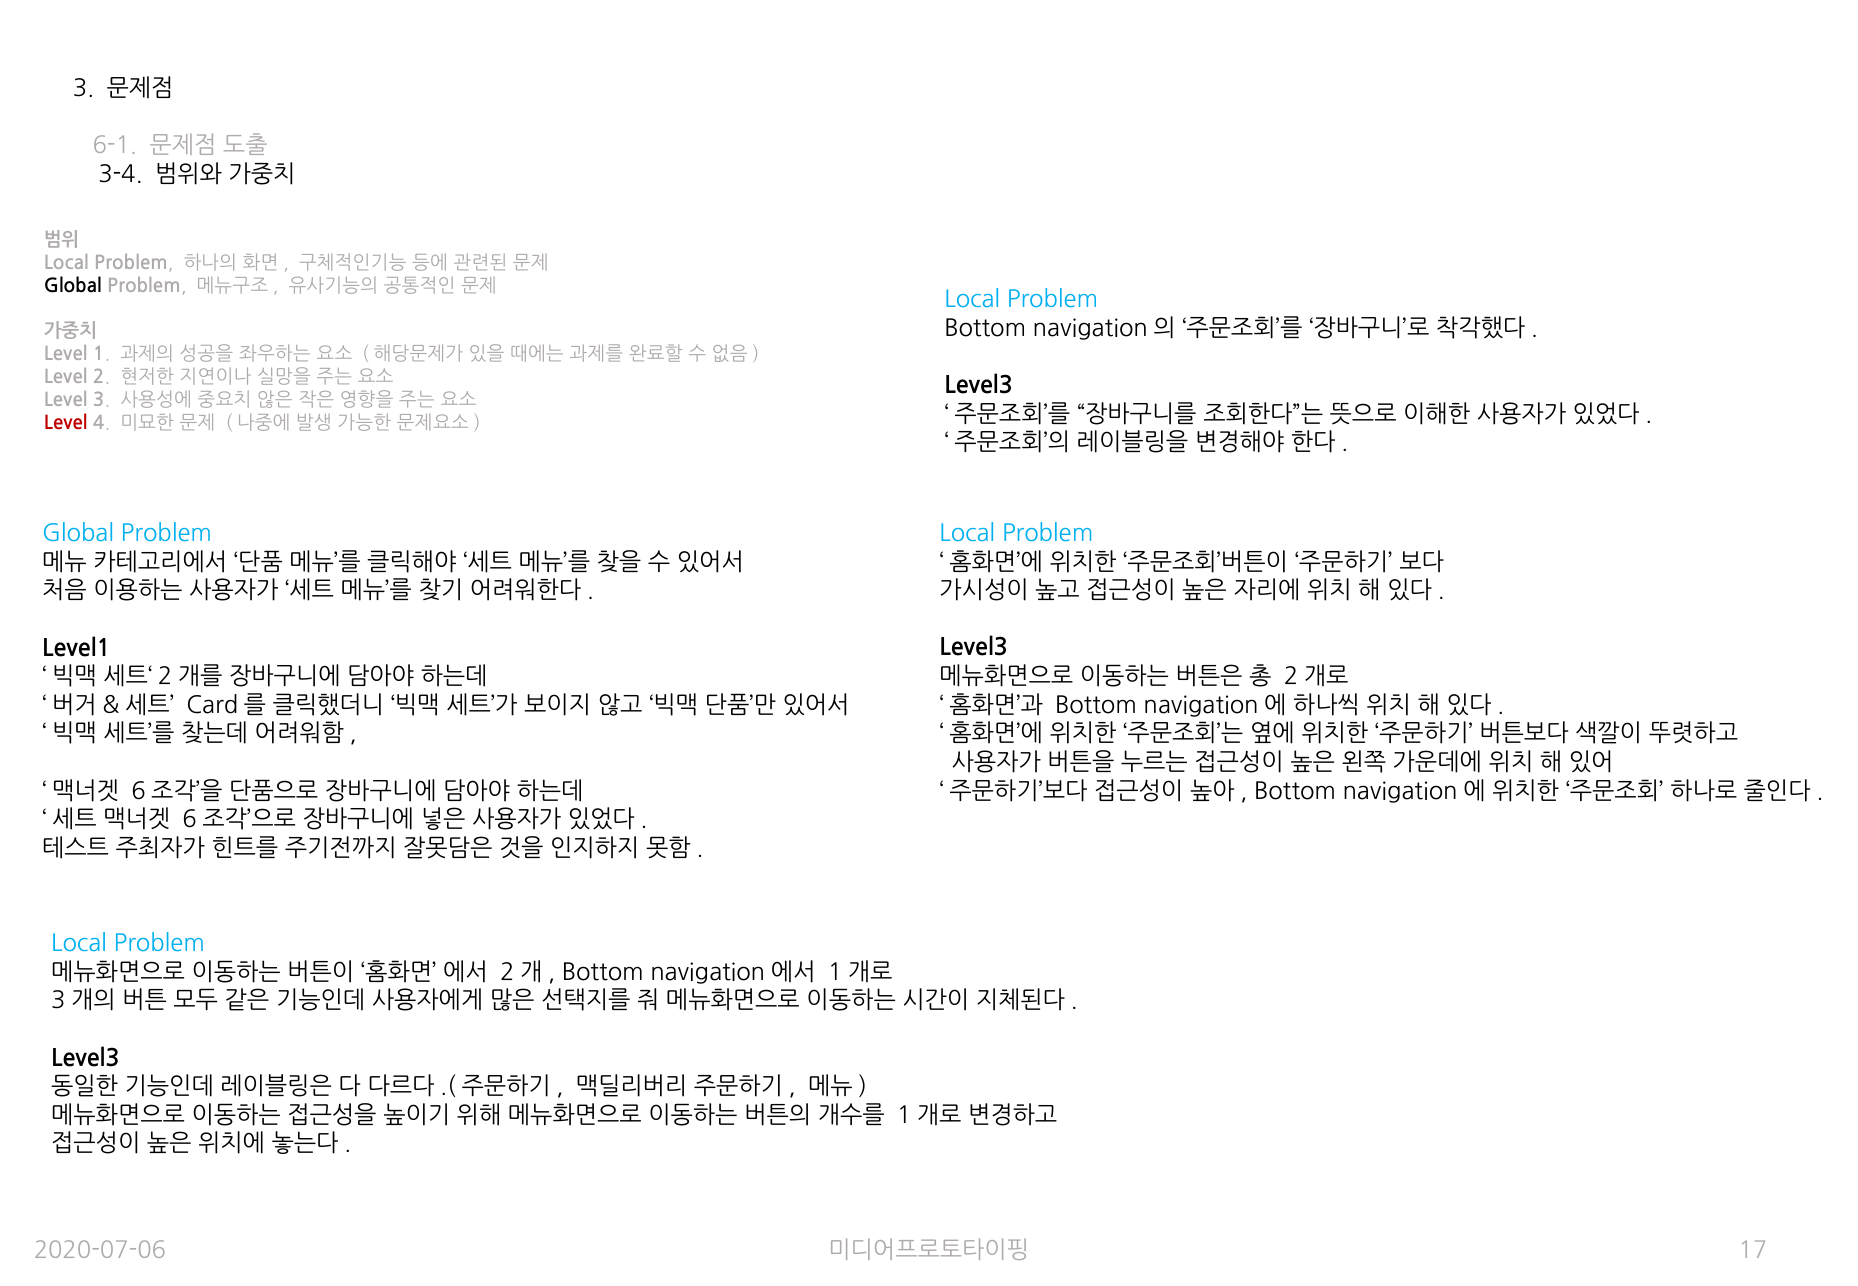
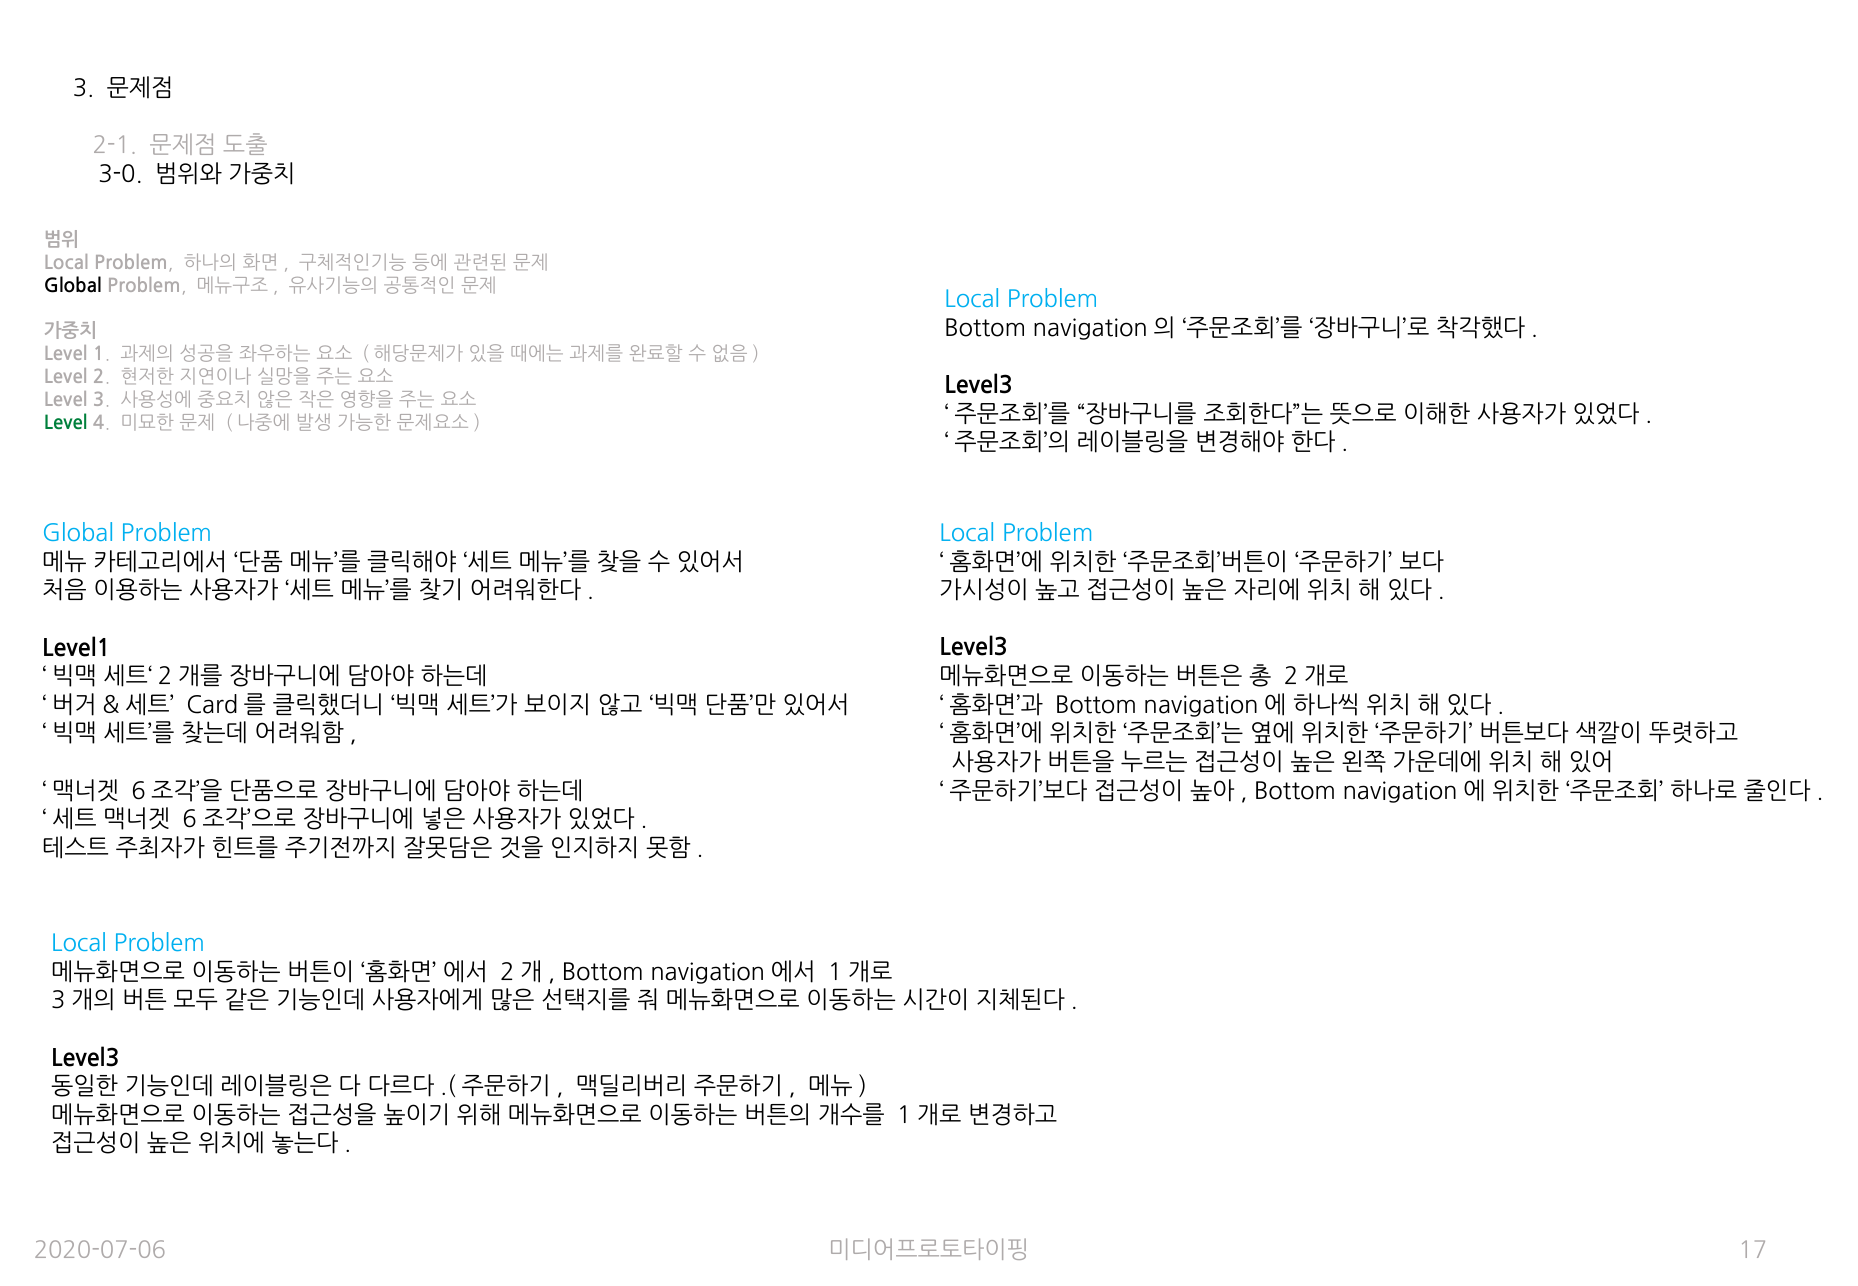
6-1: 6-1 -> 2-1 (115, 146)
3-4: 3-4 -> 3-0 (121, 174)
Level colour: red -> green (66, 423)
